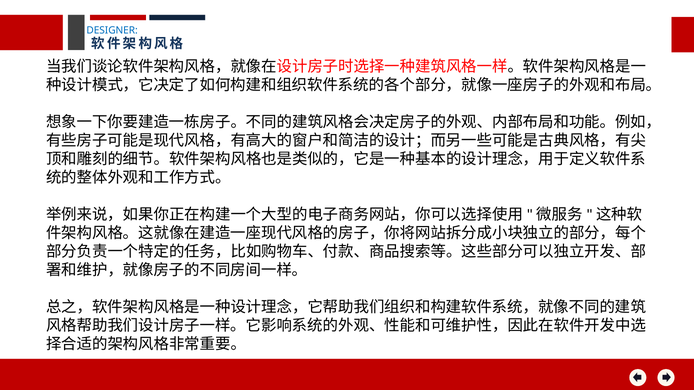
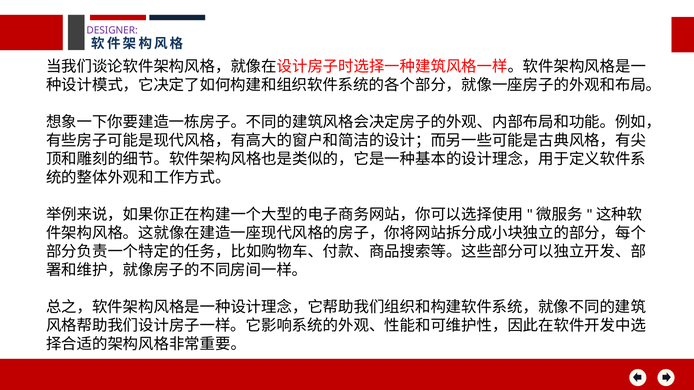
DESIGNER colour: blue -> purple (112, 30)
